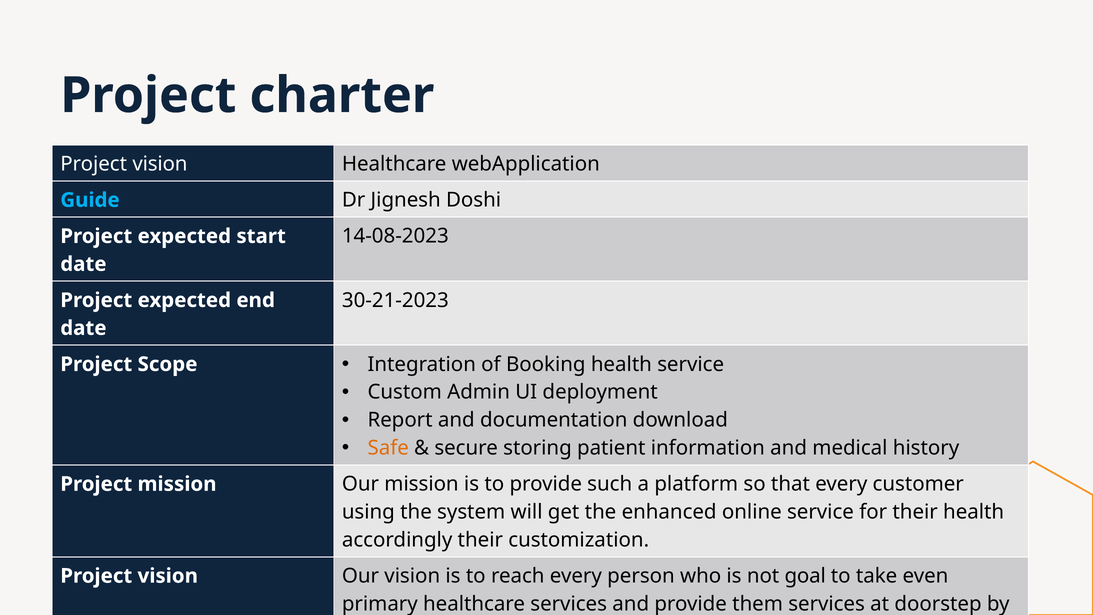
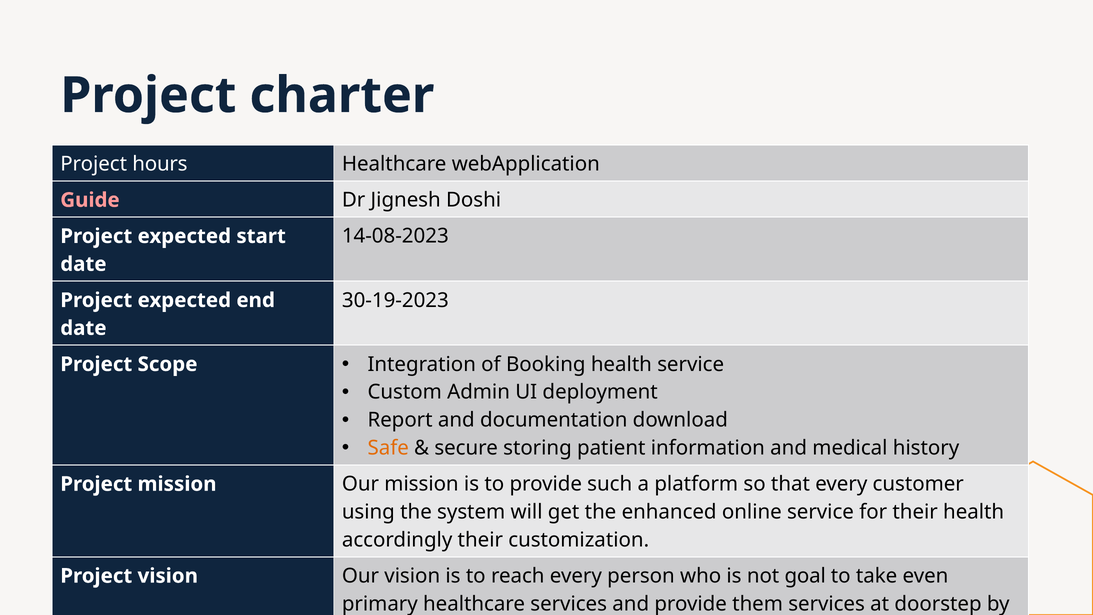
vision: vision -> hours (160, 164)
Guide colour: light blue -> pink (90, 200)
30-21-2023: 30-21-2023 -> 30-19-2023 (395, 300)
